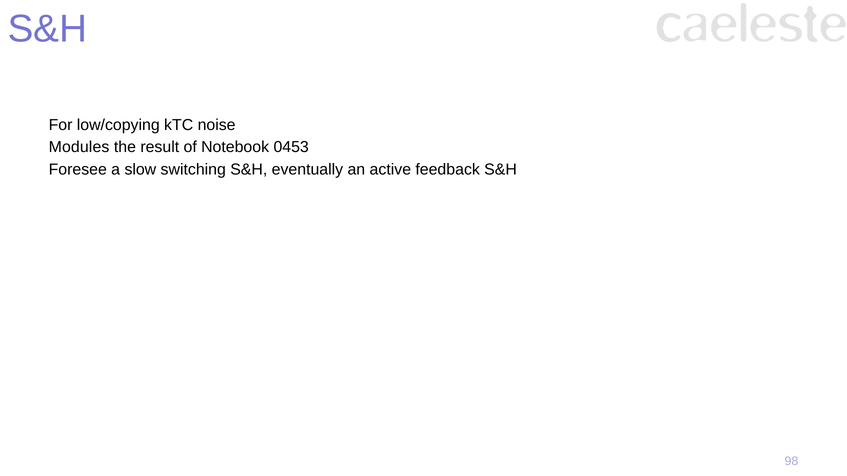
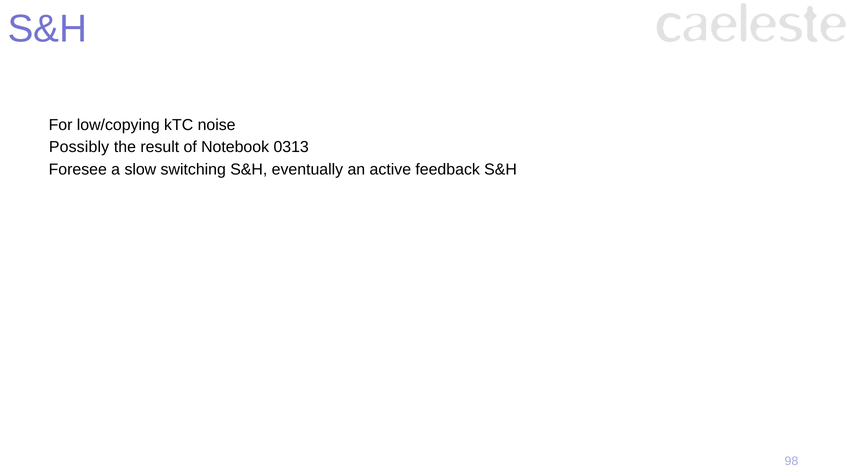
Modules: Modules -> Possibly (79, 147)
0453: 0453 -> 0313 (291, 147)
